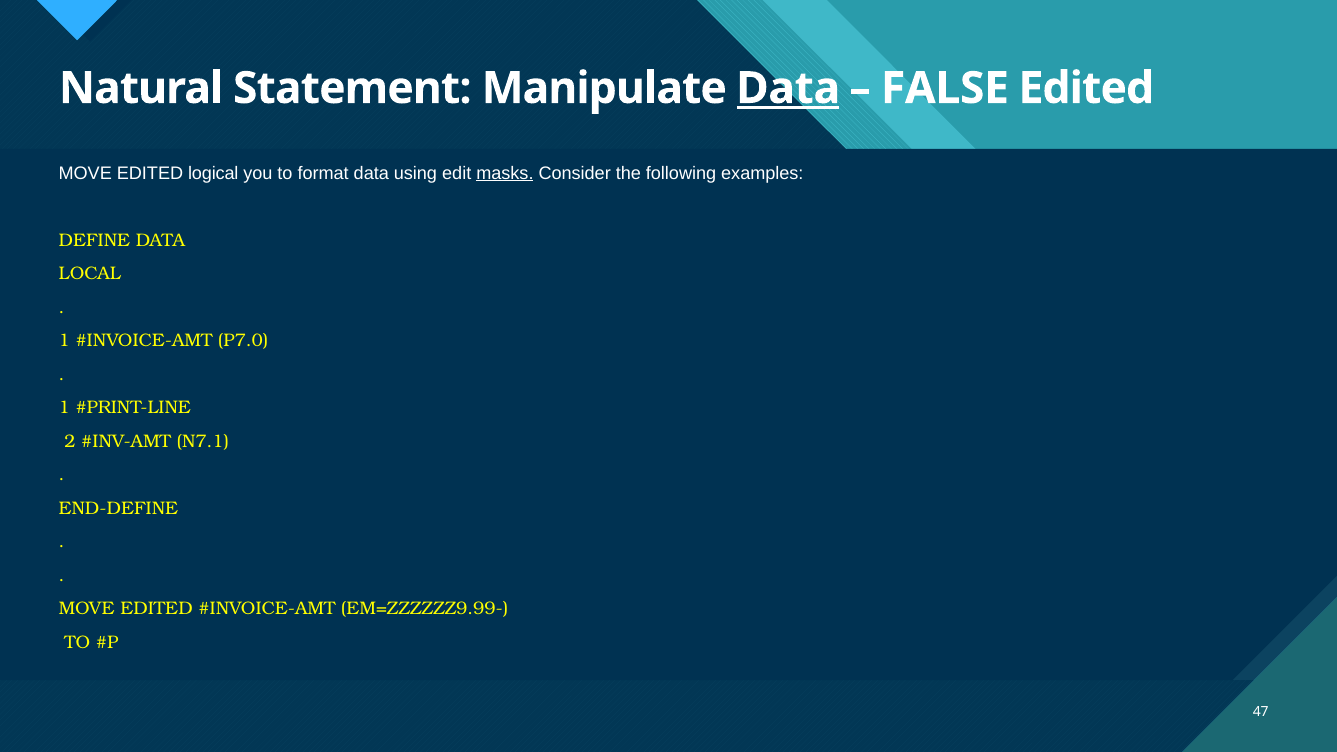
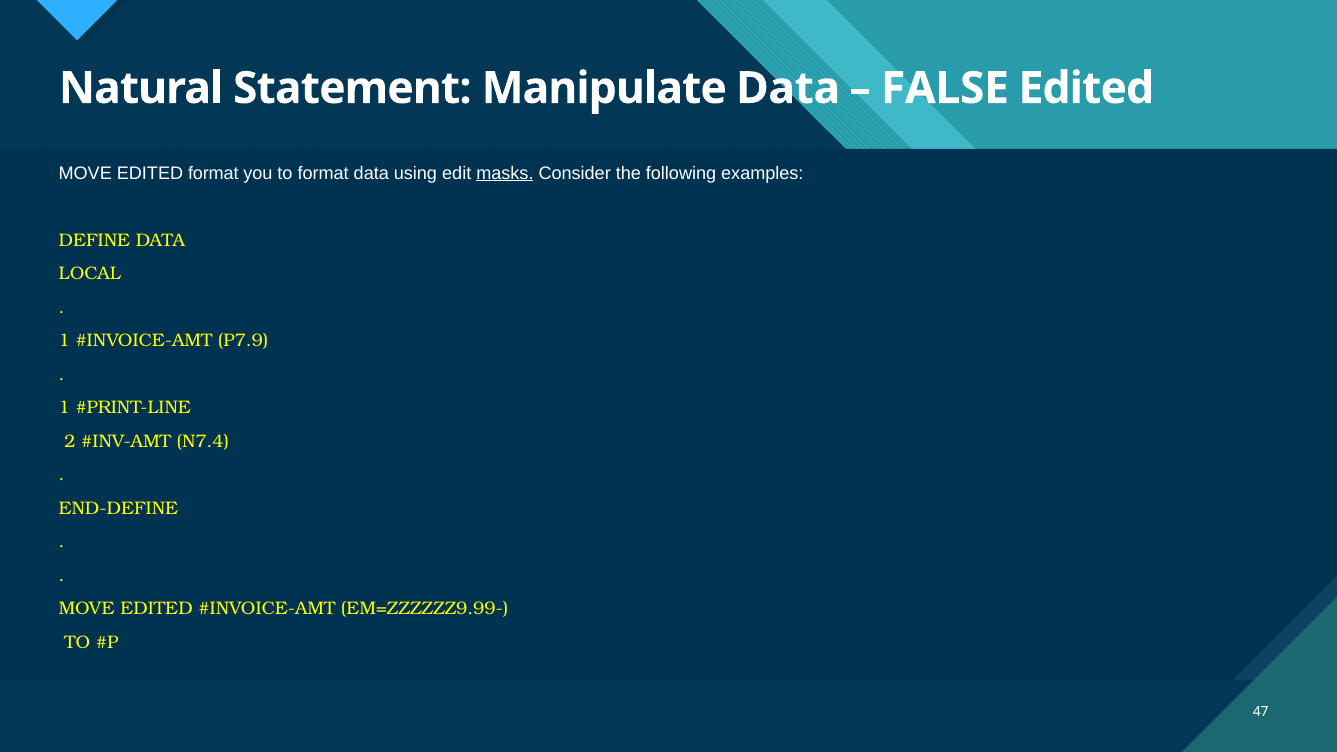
Data underline: present -> none (788, 88)
EDITED logical: logical -> format (213, 173)
P7.0: P7.0 -> P7.9 (243, 341)
N7.1: N7.1 -> N7.4 (203, 441)
